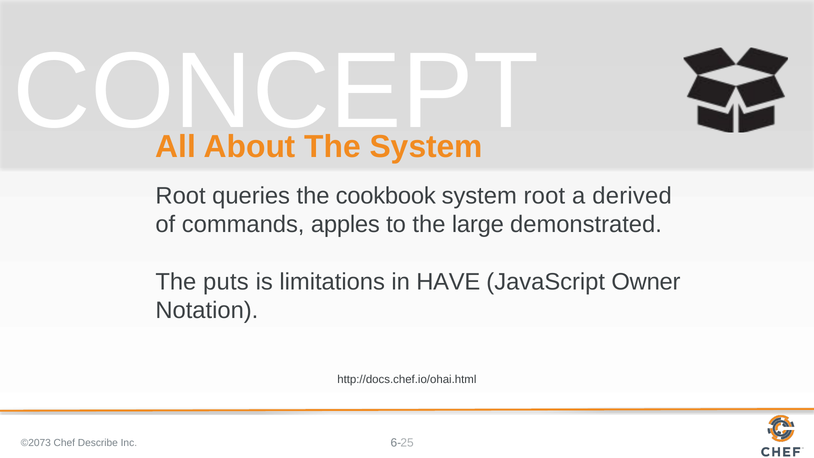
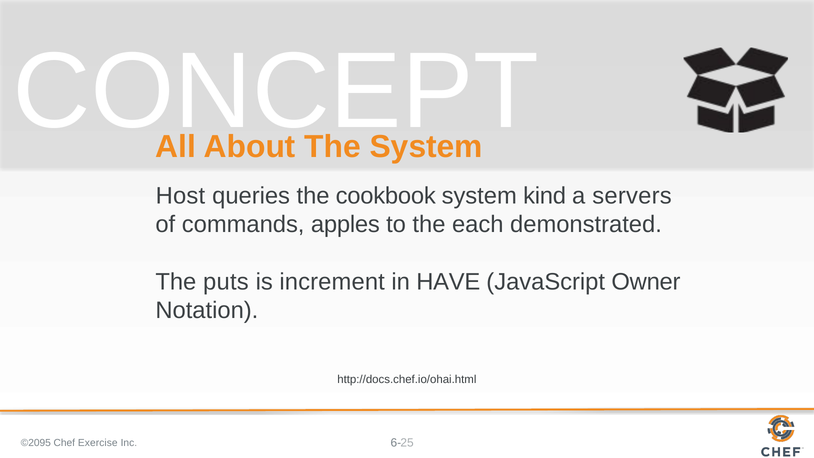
Root: Root -> Host (180, 196)
root: root -> kind (545, 196)
derived: derived -> servers (632, 196)
large: large -> each (478, 225)
limitations: limitations -> increment (332, 282)
©2073: ©2073 -> ©2095 (36, 443)
Describe: Describe -> Exercise (98, 443)
